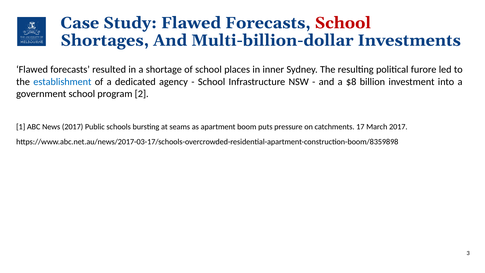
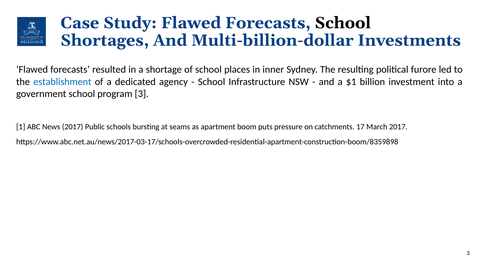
School colour: red -> black (343, 23)
$8: $8 -> $1 (351, 82)
program 2: 2 -> 3 (142, 94)
